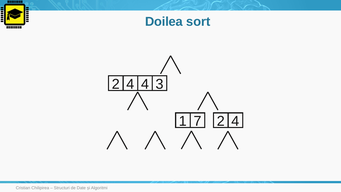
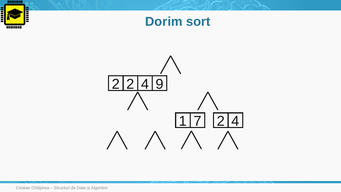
Doilea: Doilea -> Dorim (164, 22)
4: 4 -> 2 (130, 84)
3: 3 -> 9 (160, 84)
